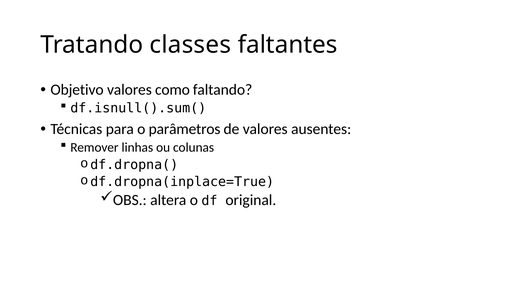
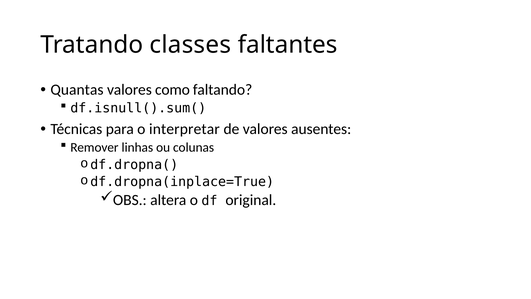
Objetivo: Objetivo -> Quantas (77, 90)
parâmetros: parâmetros -> interpretar (184, 129)
